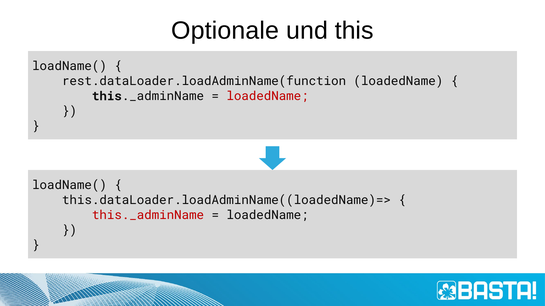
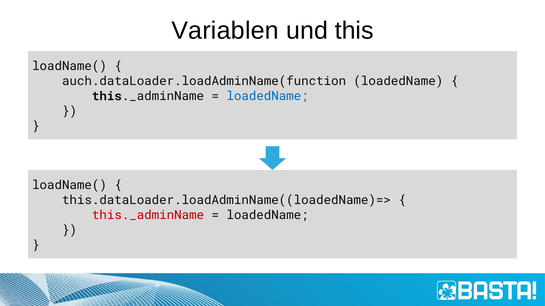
Optionale: Optionale -> Variablen (225, 31)
rest.dataLoader.loadAdminName(function: rest.dataLoader.loadAdminName(function -> auch.dataLoader.loadAdminName(function (204, 81)
loadedName colour: red -> blue (268, 96)
